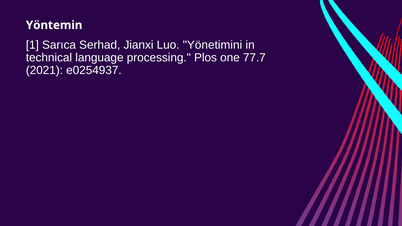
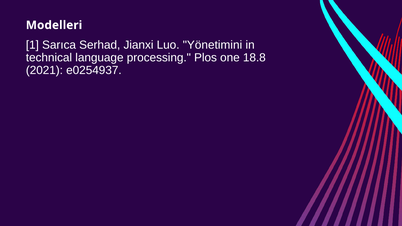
Yöntemin: Yöntemin -> Modelleri (54, 25)
77.7: 77.7 -> 18.8 (254, 58)
